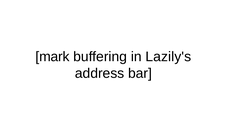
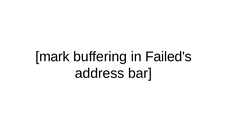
Lazily's: Lazily's -> Failed's (168, 56)
